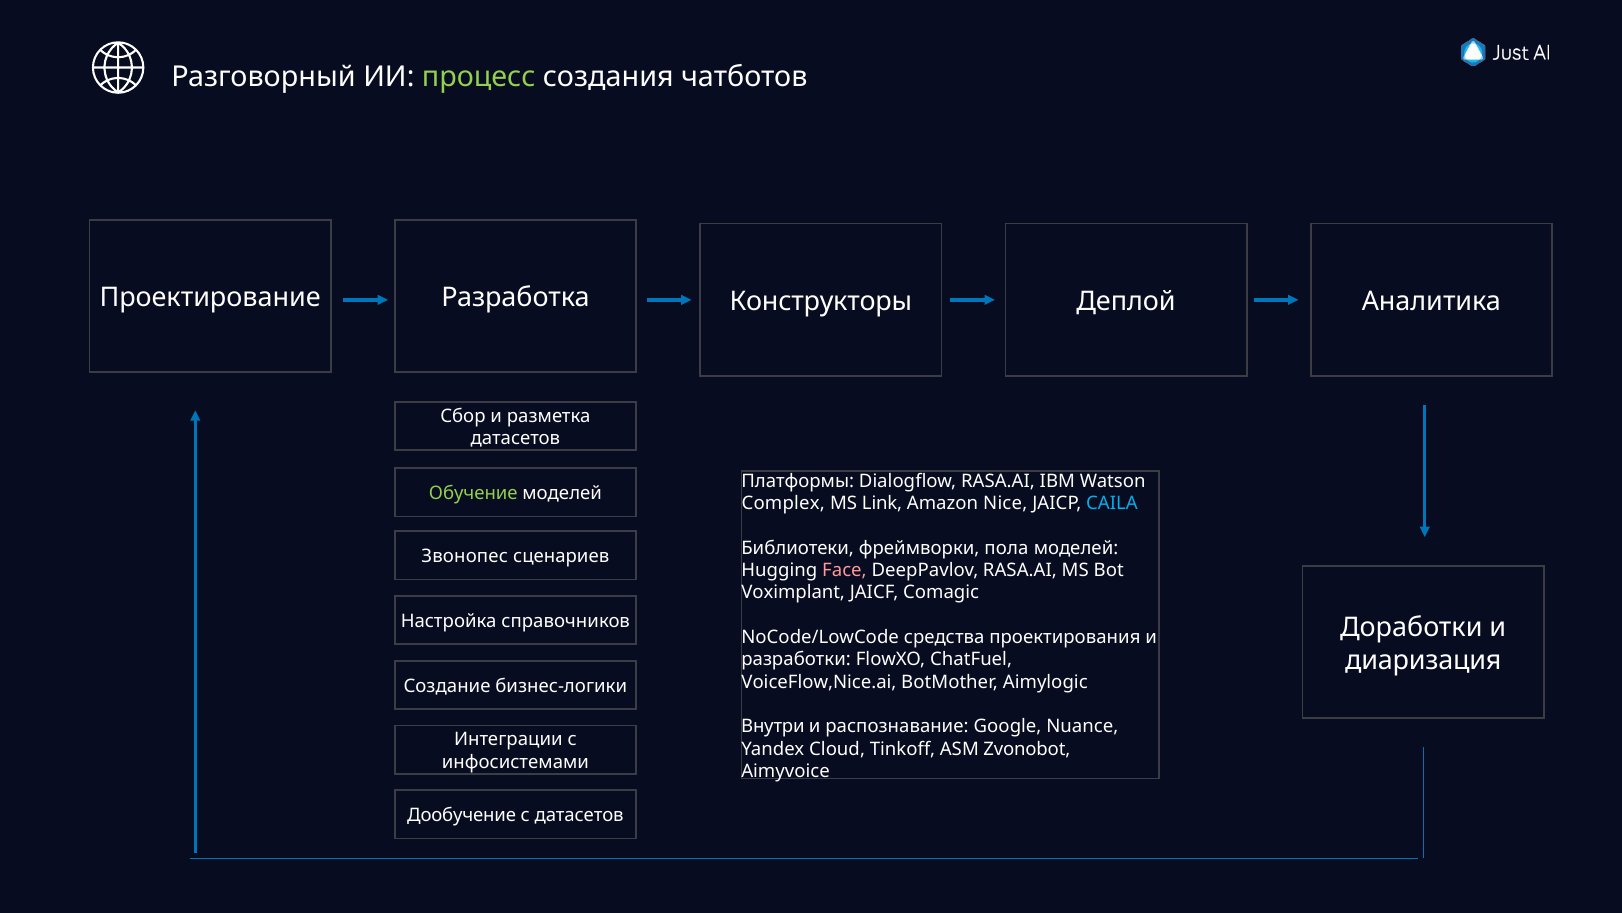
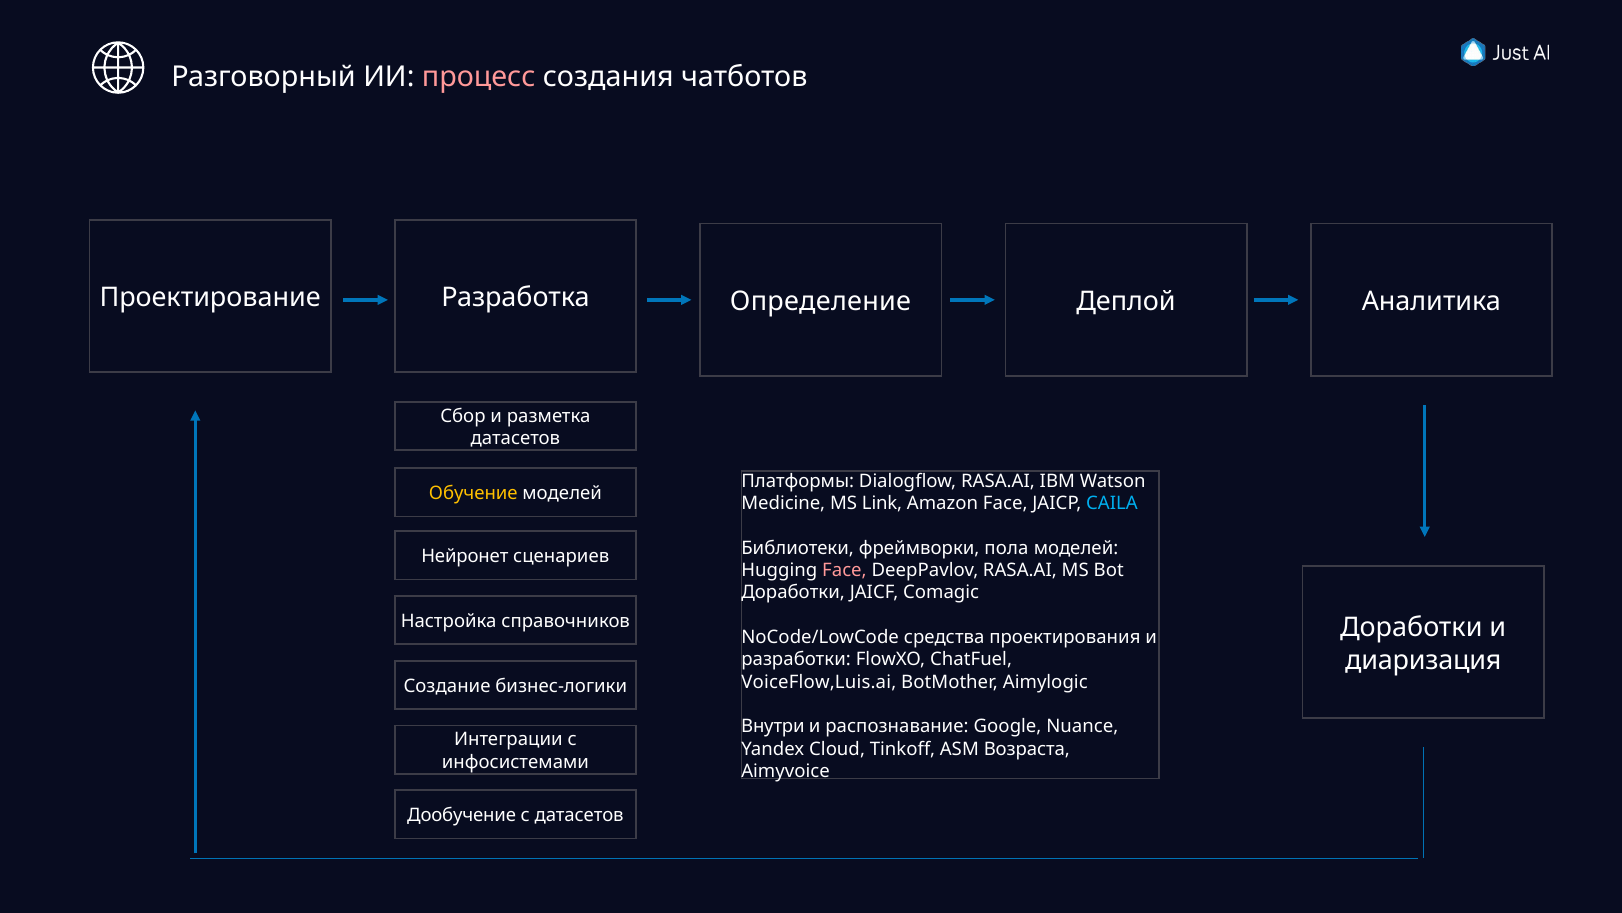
процесс colour: light green -> pink (479, 77)
Конструкторы: Конструкторы -> Определение (821, 301)
Обучение colour: light green -> yellow (473, 493)
Complex: Complex -> Medicine (783, 503)
Amazon Nice: Nice -> Face (1005, 503)
Звонопес: Звонопес -> Нейронет (465, 556)
Voximplant: Voximplant -> Доработки (793, 592)
VoiceFlow,Nice.ai: VoiceFlow,Nice.ai -> VoiceFlow,Luis.ai (819, 681)
Zvonobot: Zvonobot -> Возраста (1027, 748)
